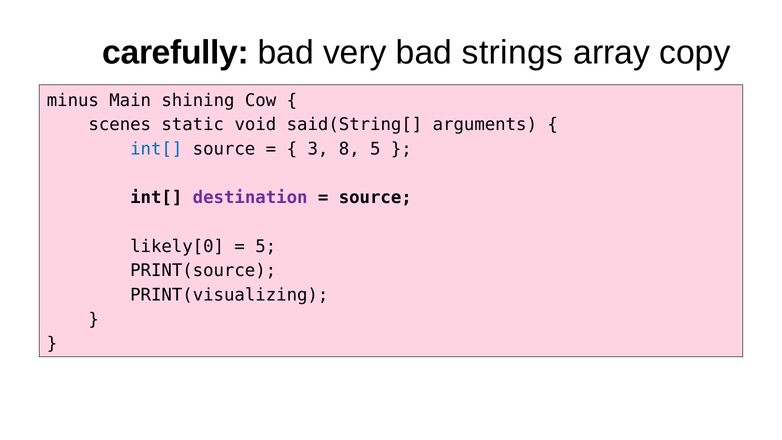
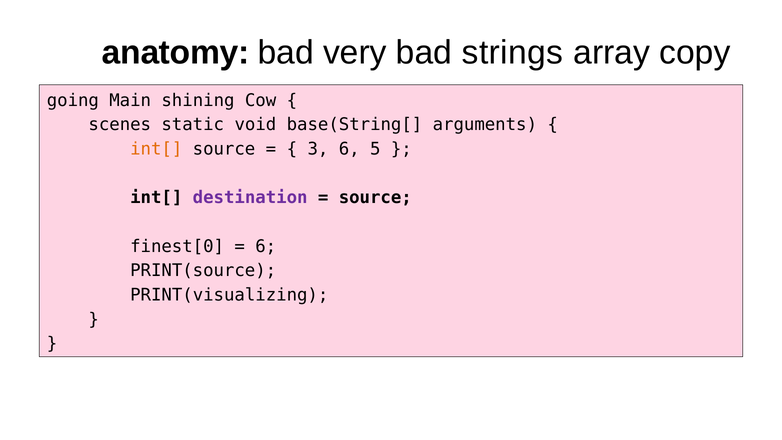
carefully: carefully -> anatomy (176, 53)
minus: minus -> going (73, 100)
said(String[: said(String[ -> base(String[ (354, 125)
int[ colour: blue -> orange (156, 149)
3 8: 8 -> 6 (349, 149)
likely[0: likely[0 -> finest[0 (177, 246)
5: 5 -> 6 (266, 246)
